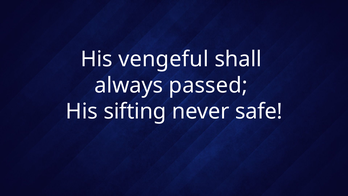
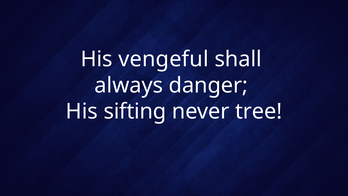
passed: passed -> danger (208, 85)
safe: safe -> tree (259, 111)
